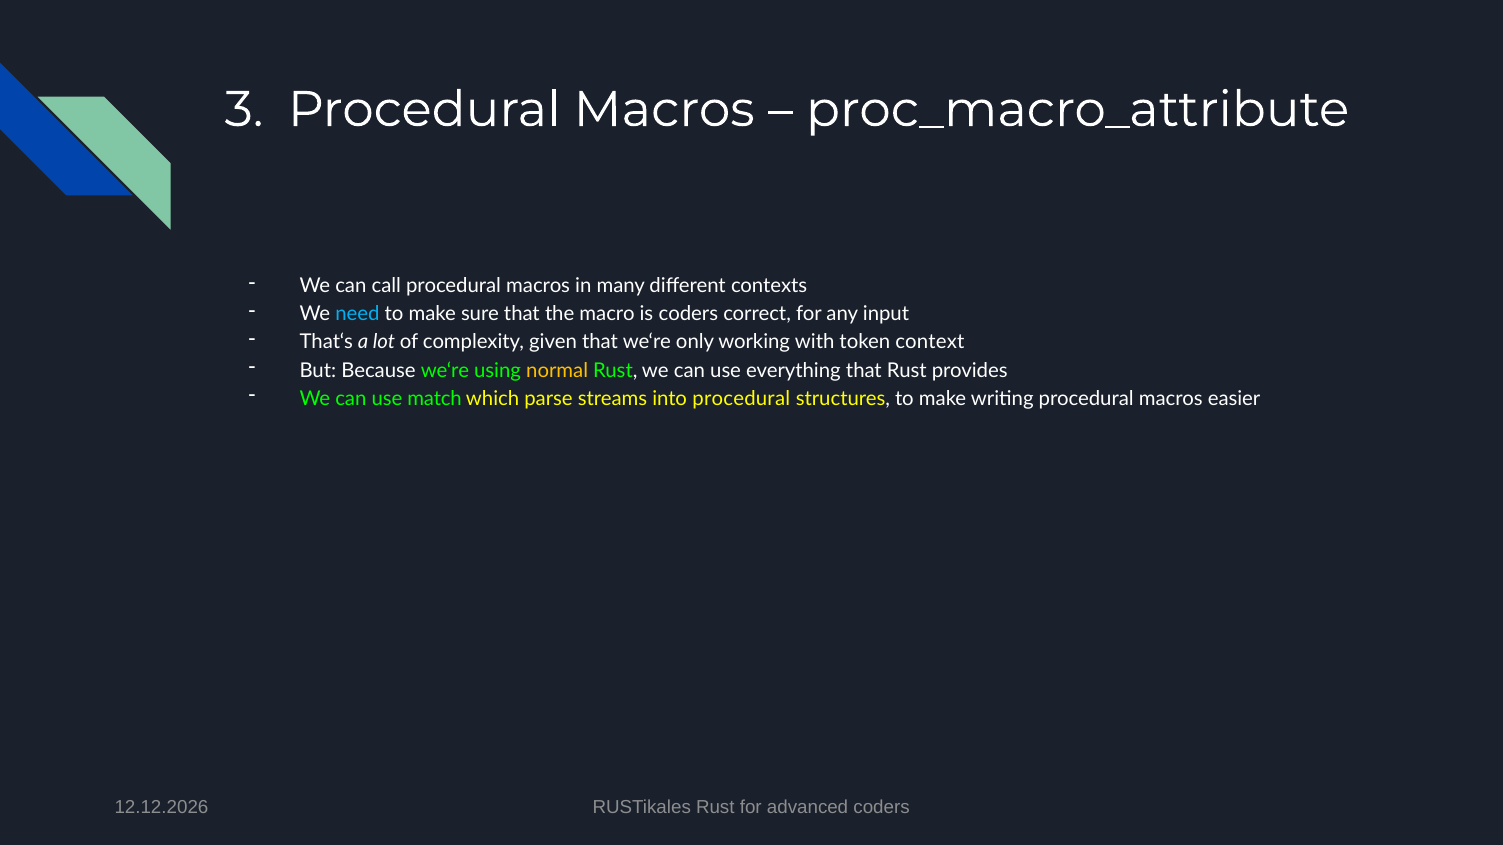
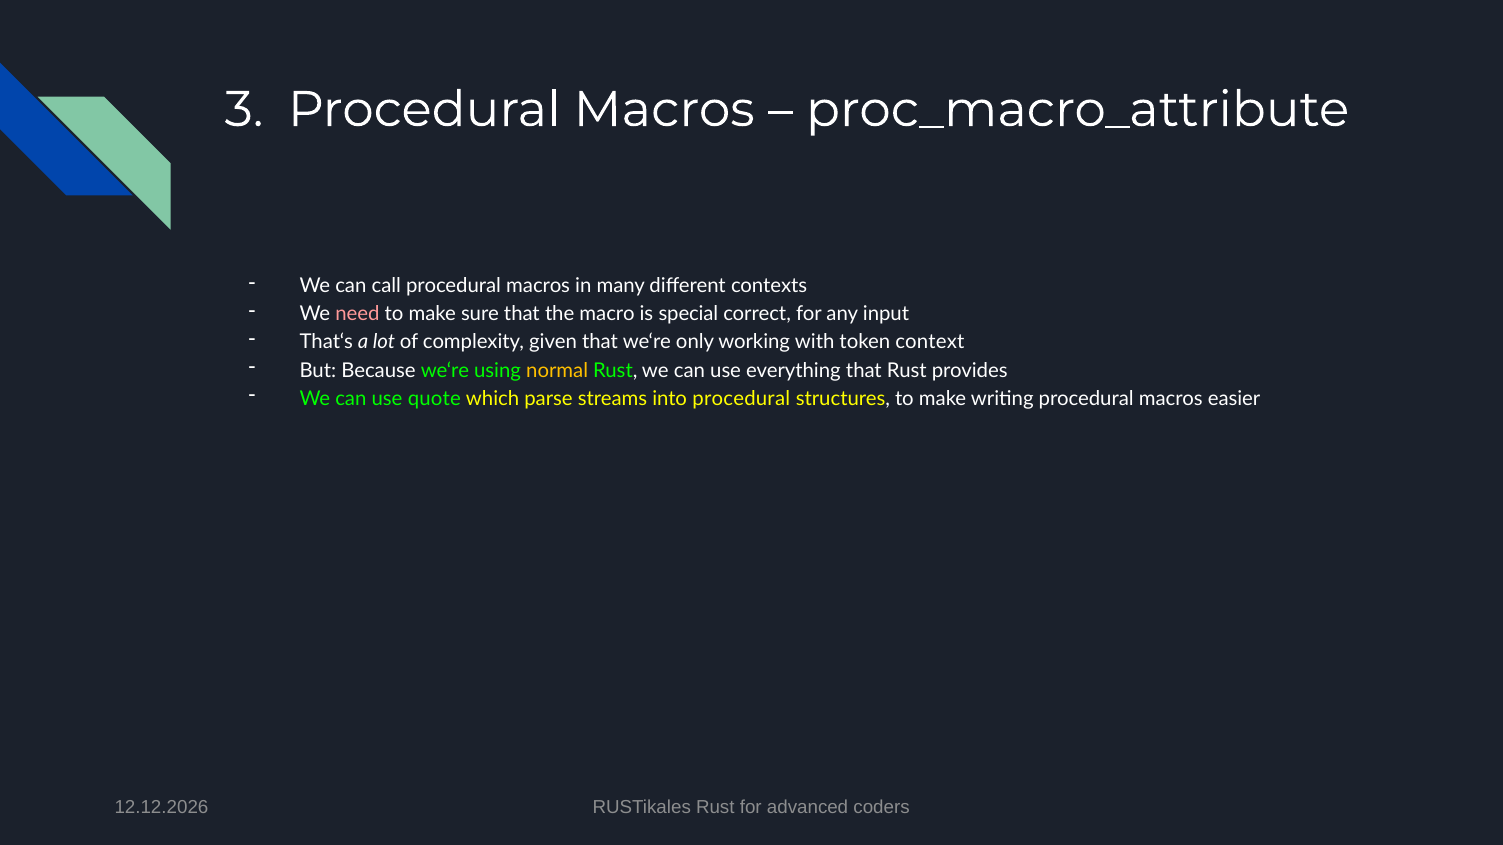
need colour: light blue -> pink (357, 314)
is coders: coders -> special (688, 314)
match: match -> quote (434, 399)
